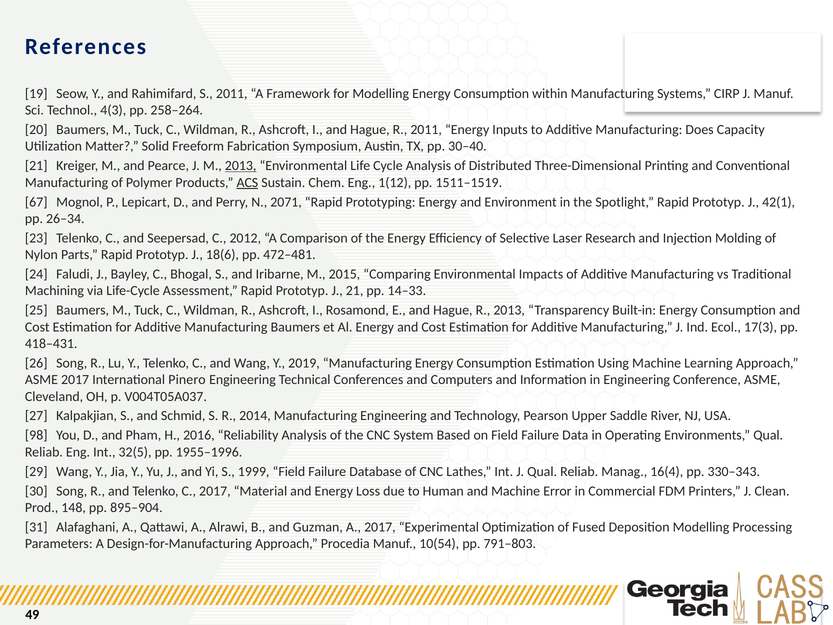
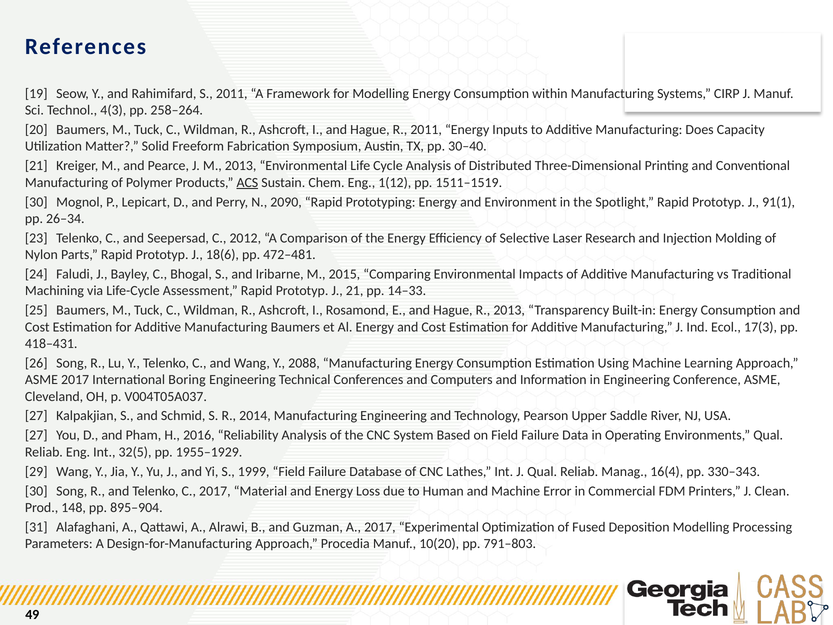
2013 underline: present -> none (241, 166)
67: 67 -> 30 (36, 202)
2071: 2071 -> 2090 (286, 202)
42(1: 42(1 -> 91(1 (779, 202)
2019: 2019 -> 2088 (304, 363)
Pinero: Pinero -> Boring (187, 380)
98: 98 -> 27 (36, 435)
1955–1996: 1955–1996 -> 1955–1929 (209, 452)
10(54: 10(54 -> 10(20 (439, 543)
